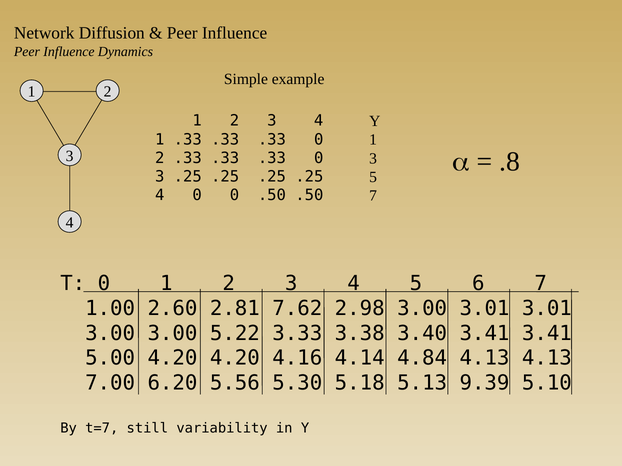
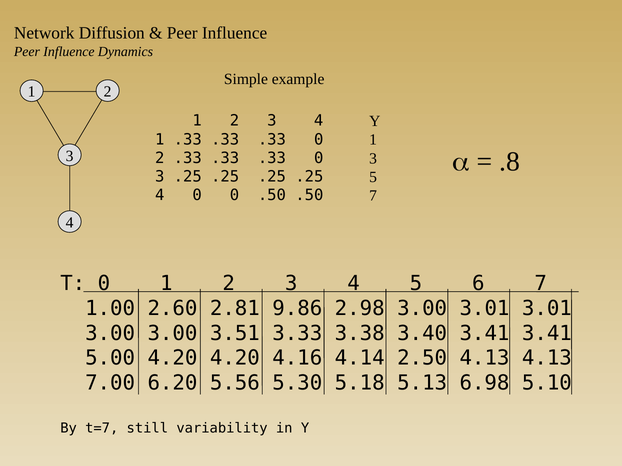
7.62: 7.62 -> 9.86 (297, 309)
5.22: 5.22 -> 3.51 (235, 334)
4.84: 4.84 -> 2.50 (422, 359)
9.39: 9.39 -> 6.98 (485, 383)
